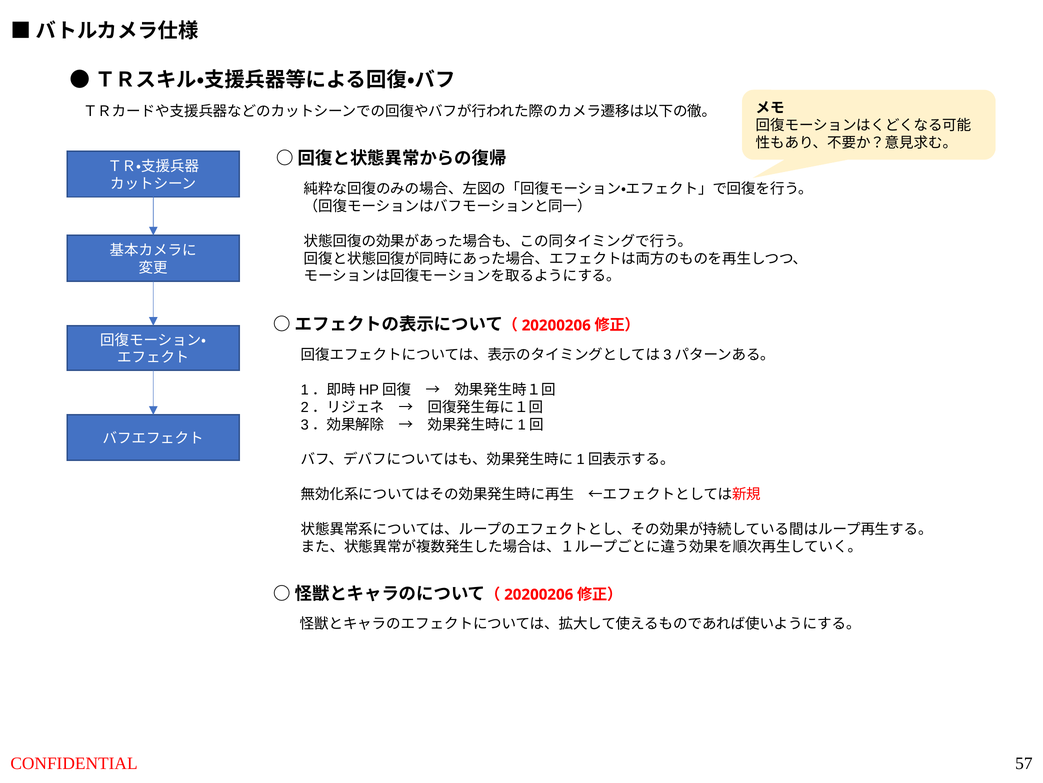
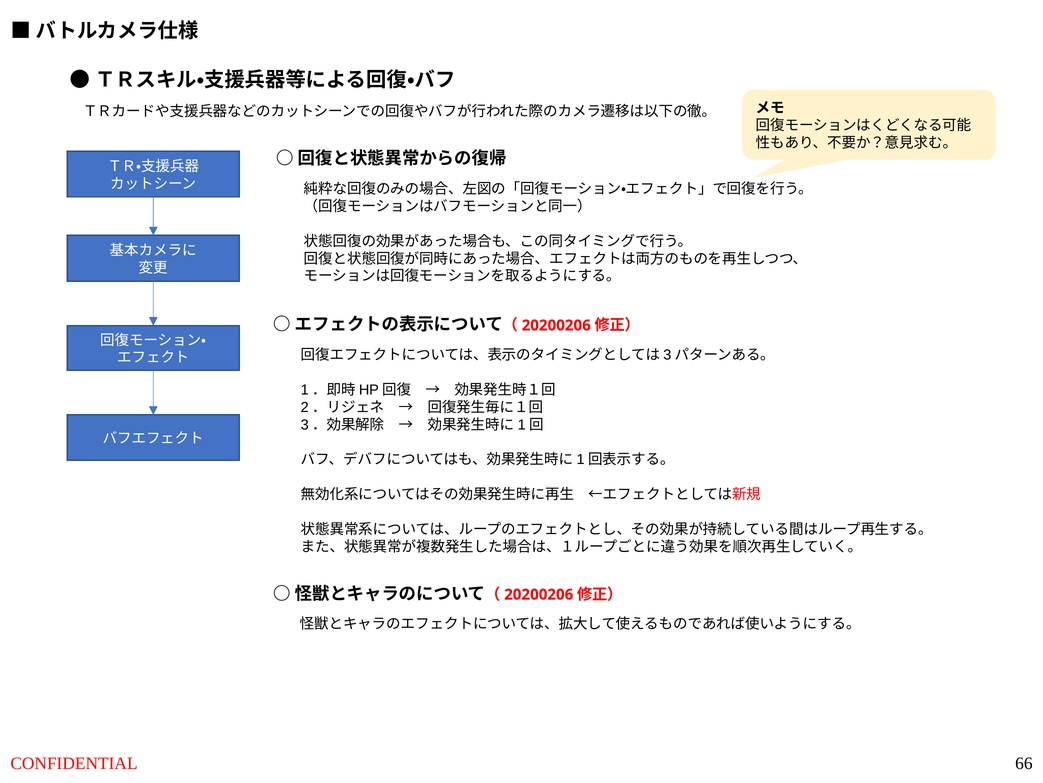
57: 57 -> 66 (1024, 763)
